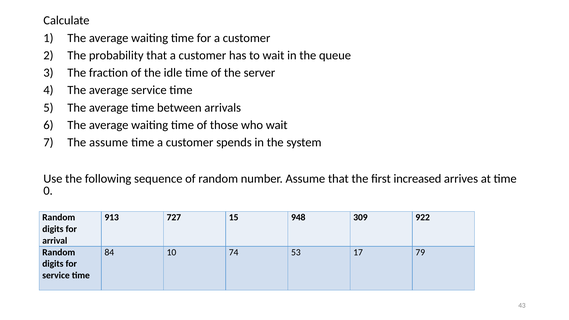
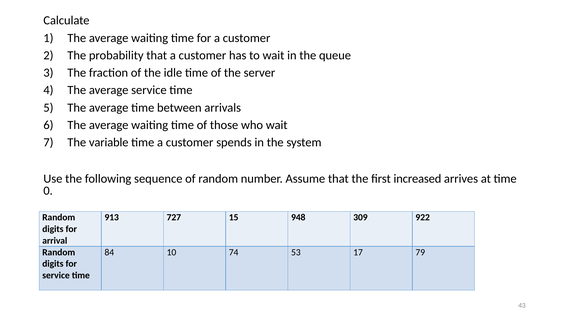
The assume: assume -> variable (109, 142)
